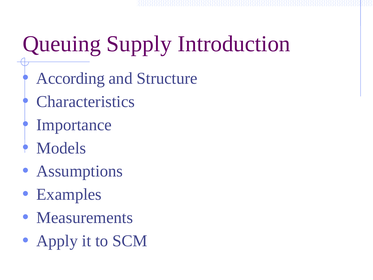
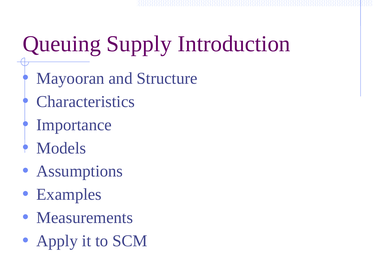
According: According -> Mayooran (70, 78)
